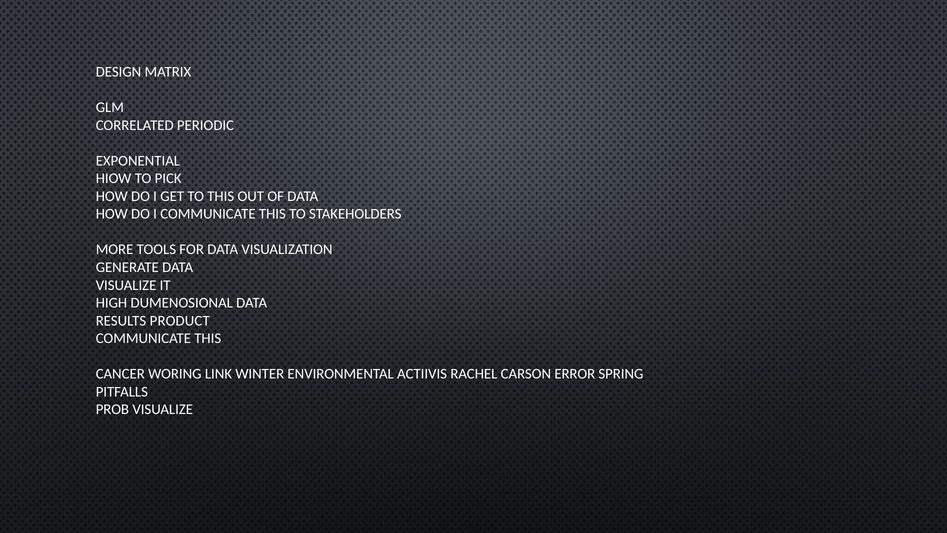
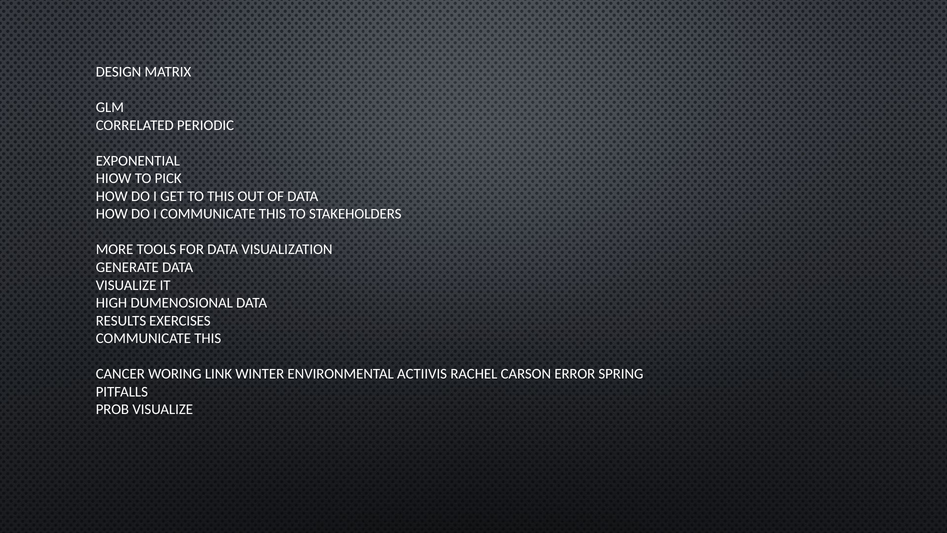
PRODUCT: PRODUCT -> EXERCISES (180, 320)
